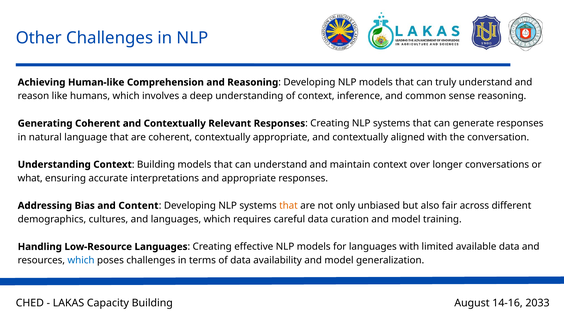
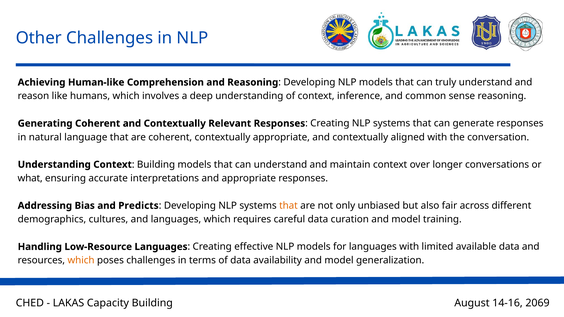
Content: Content -> Predicts (138, 206)
which colour: blue -> orange (81, 261)
2033: 2033 -> 2069 (538, 303)
